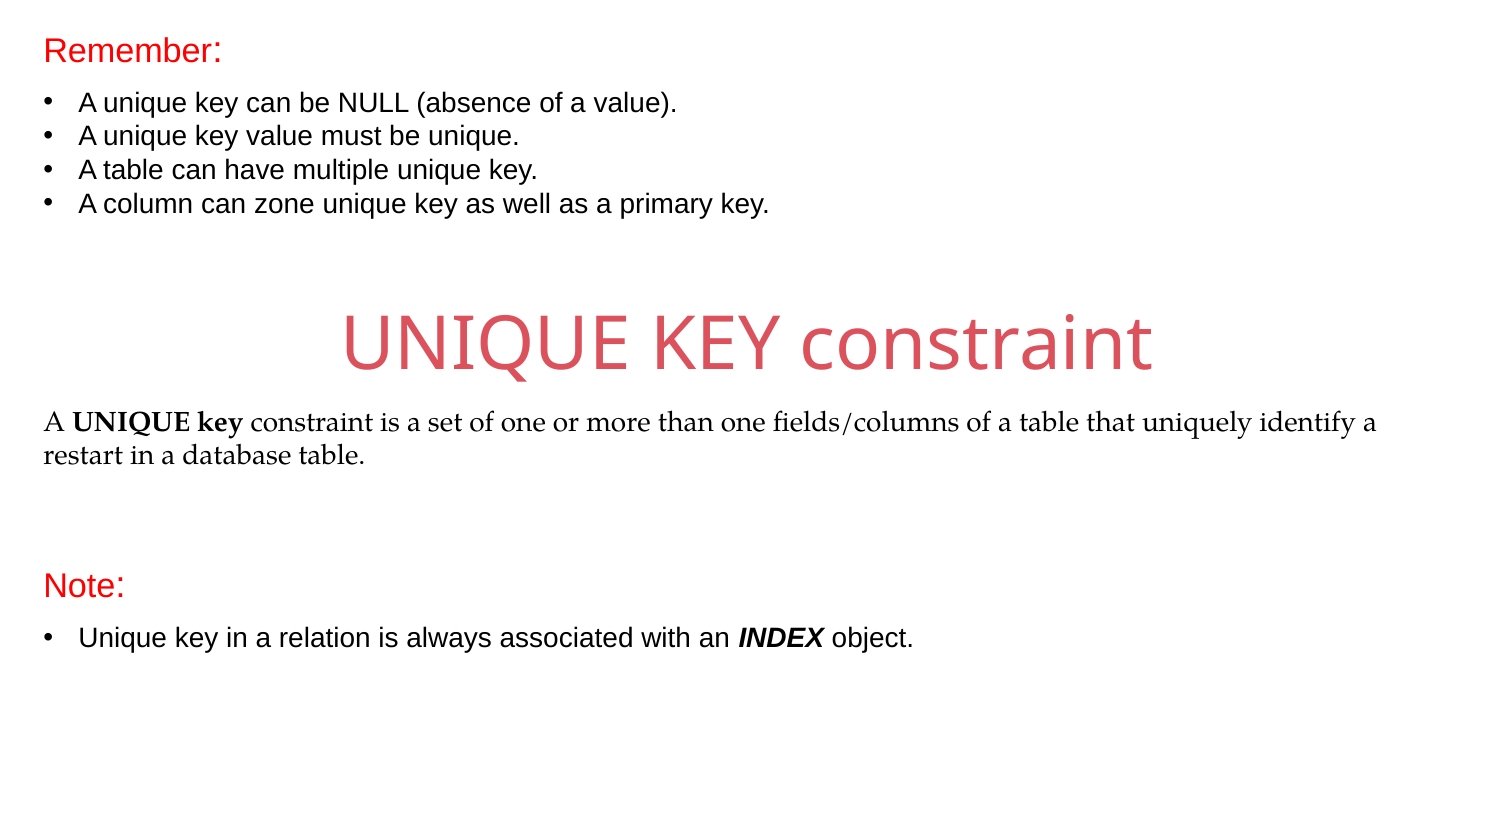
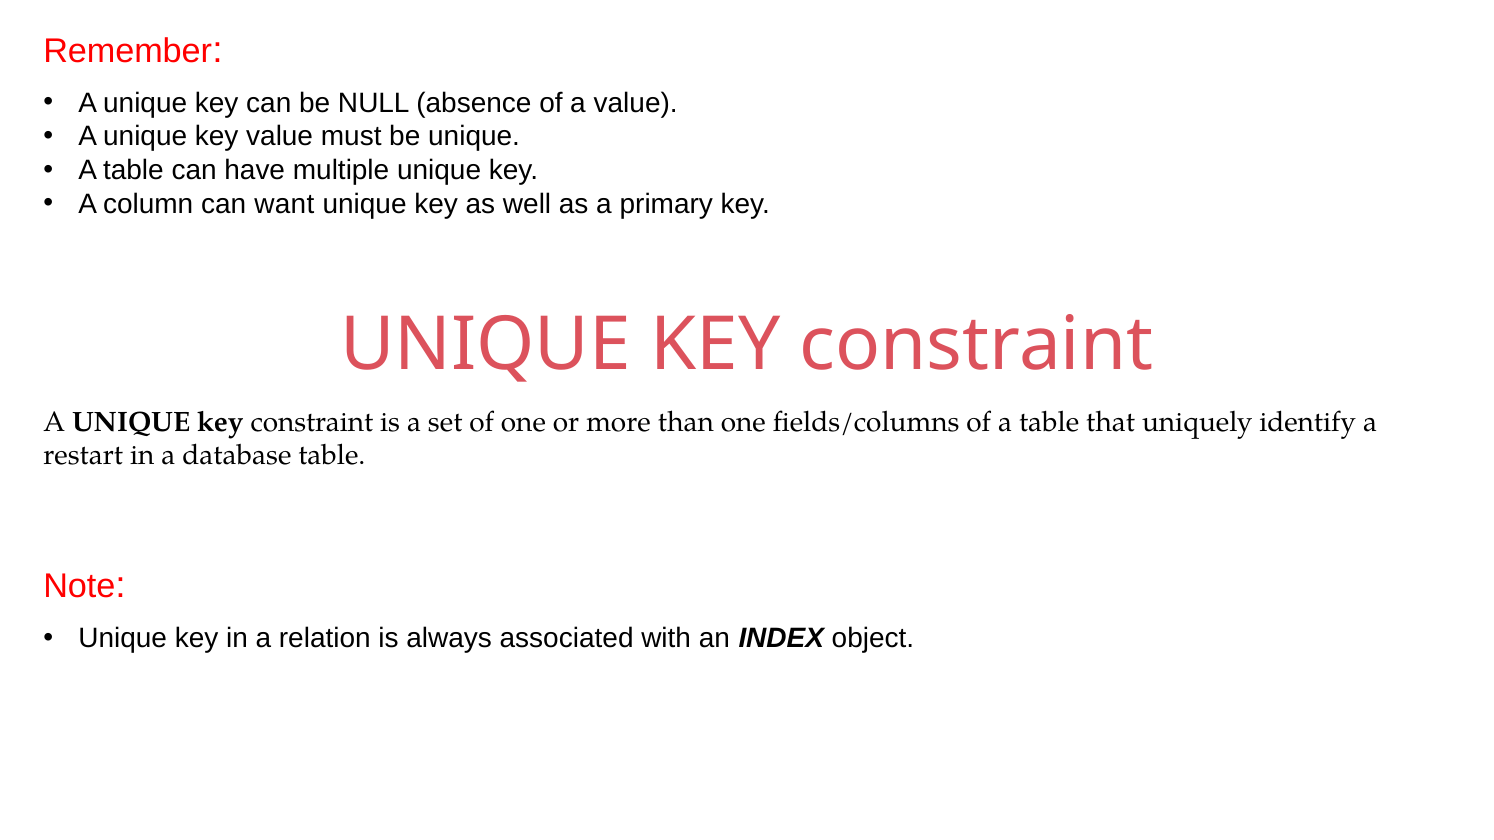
zone: zone -> want (284, 204)
